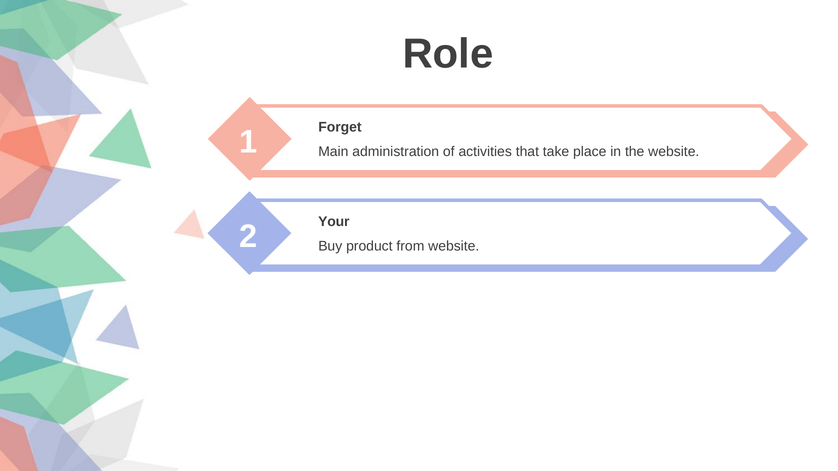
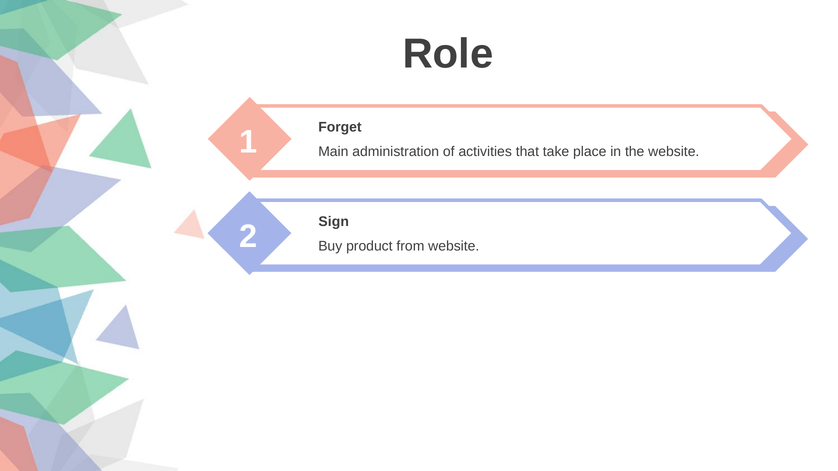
Your: Your -> Sign (334, 222)
